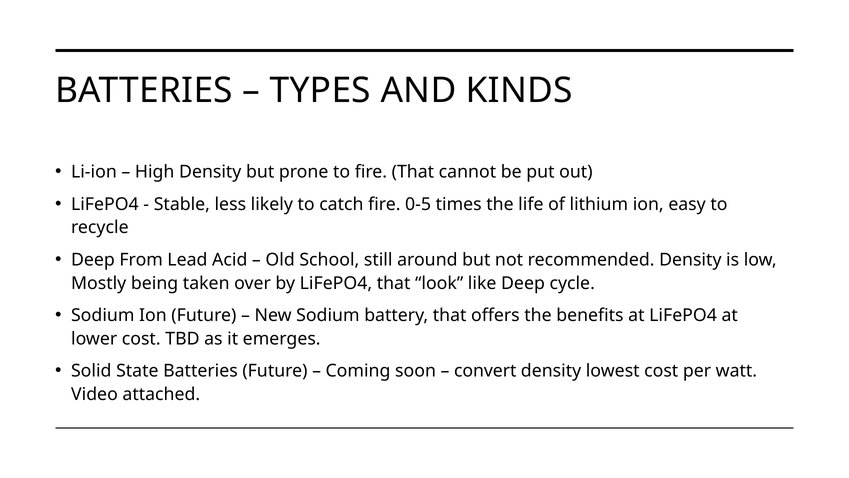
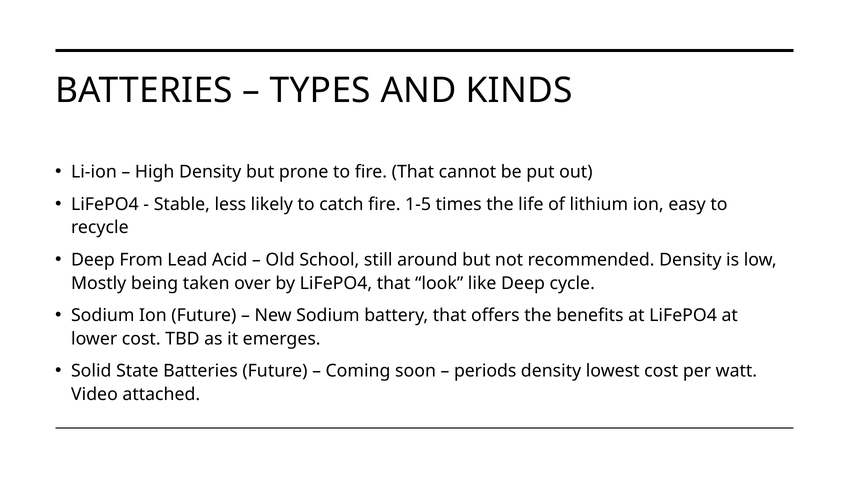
0-5: 0-5 -> 1-5 (418, 204)
convert: convert -> periods (485, 371)
